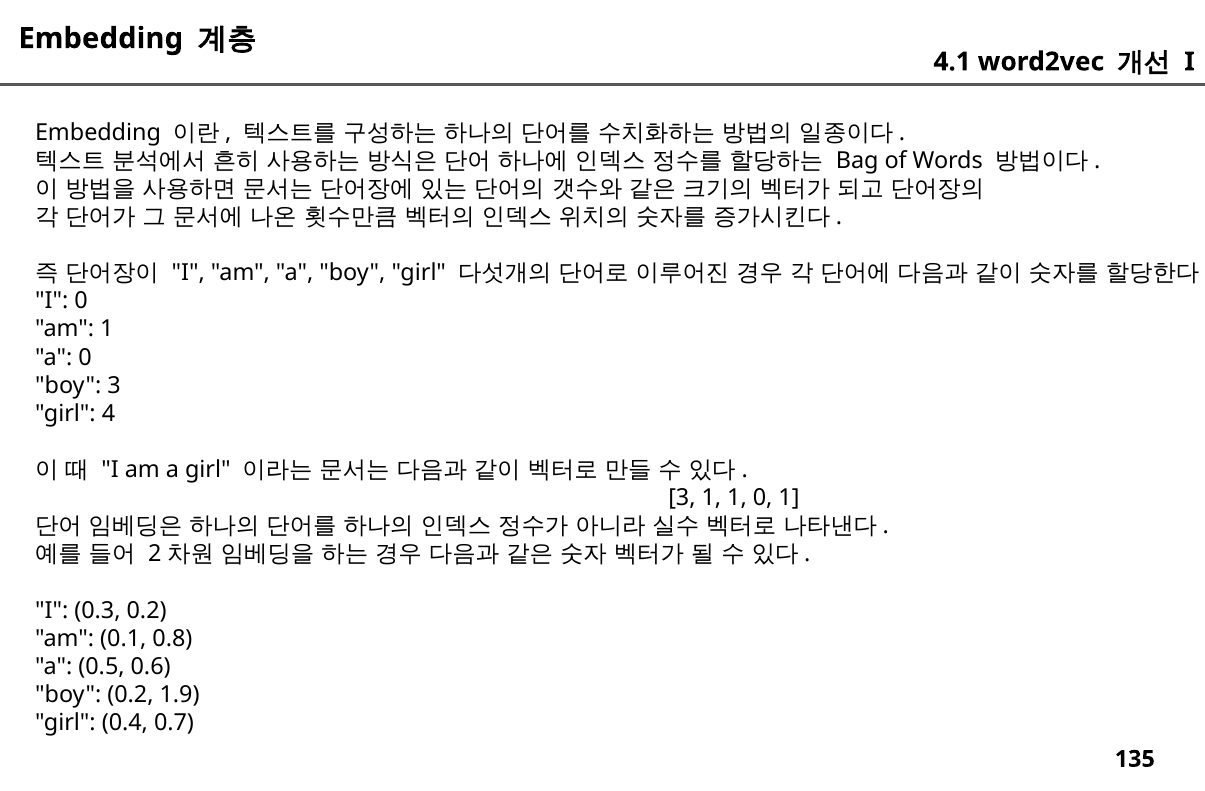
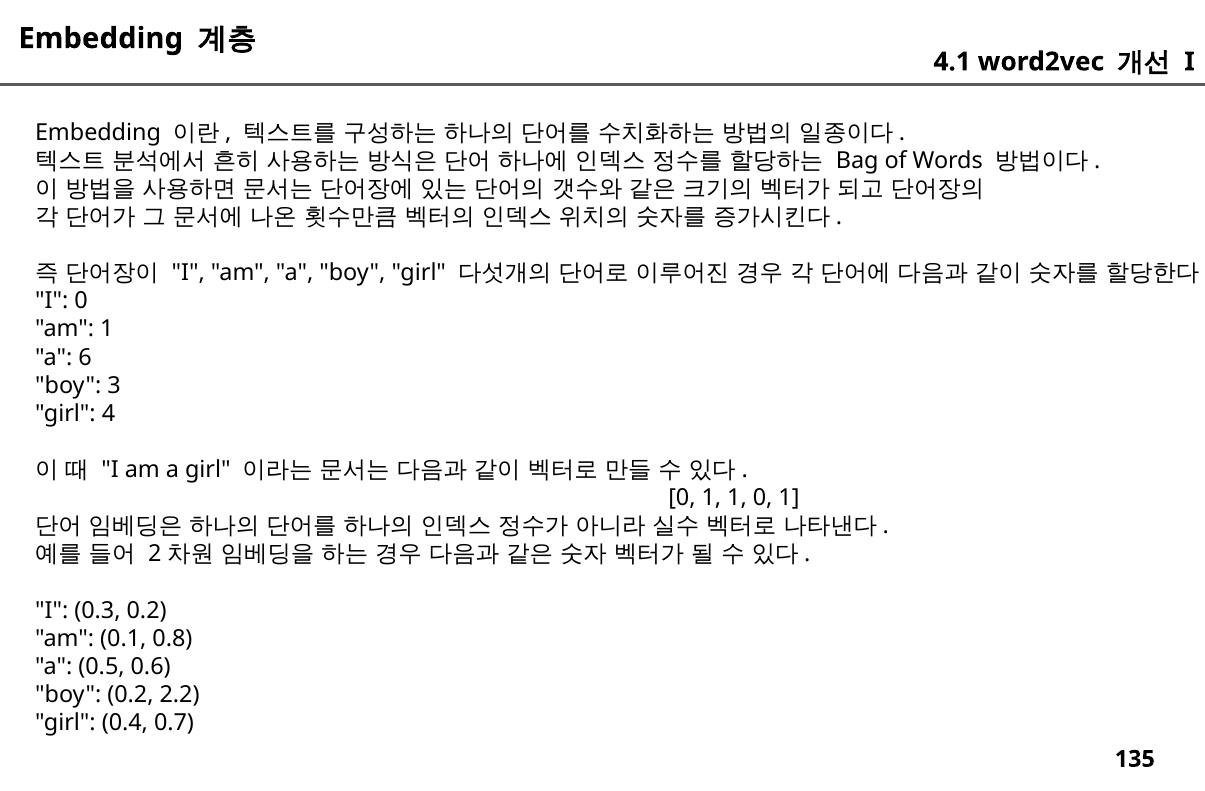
a 0: 0 -> 6 (85, 358)
3: 3 -> 0 (682, 498)
1.9: 1.9 -> 2.2 (180, 695)
